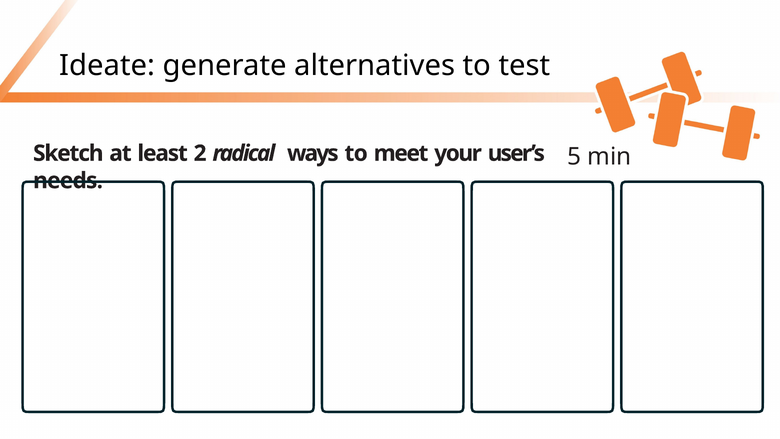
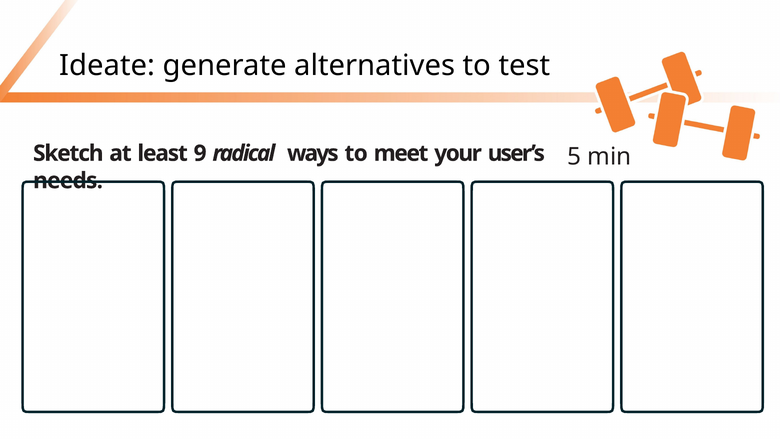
2: 2 -> 9 (200, 153)
